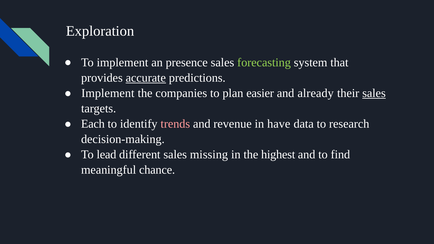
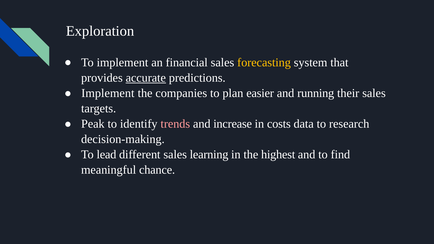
presence: presence -> financial (187, 62)
forecasting colour: light green -> yellow (264, 62)
already: already -> running (316, 93)
sales underline: present -> none (374, 93)
Each: Each -> Peak (93, 124)
revenue: revenue -> increase (233, 124)
have: have -> costs (279, 124)
missing: missing -> learning (209, 155)
